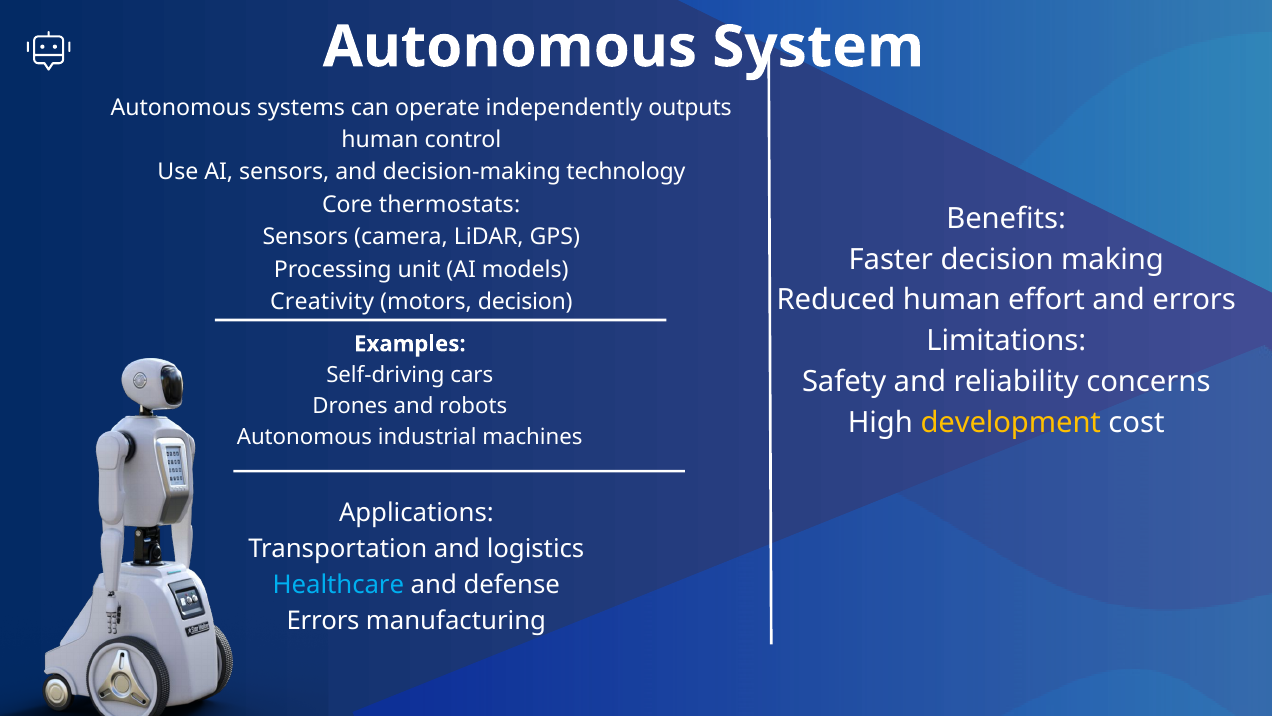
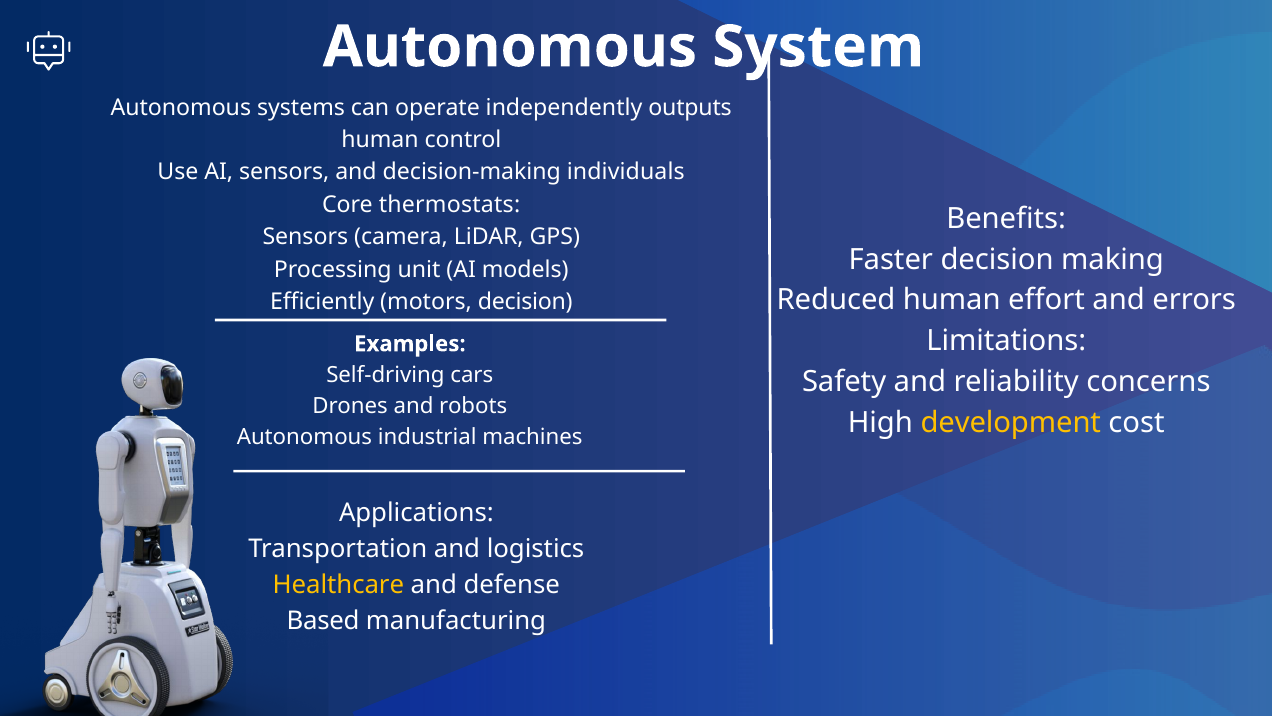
technology: technology -> individuals (626, 172)
Creativity: Creativity -> Efficiently (322, 302)
Healthcare colour: light blue -> yellow (338, 585)
Errors: Errors -> Based (323, 621)
